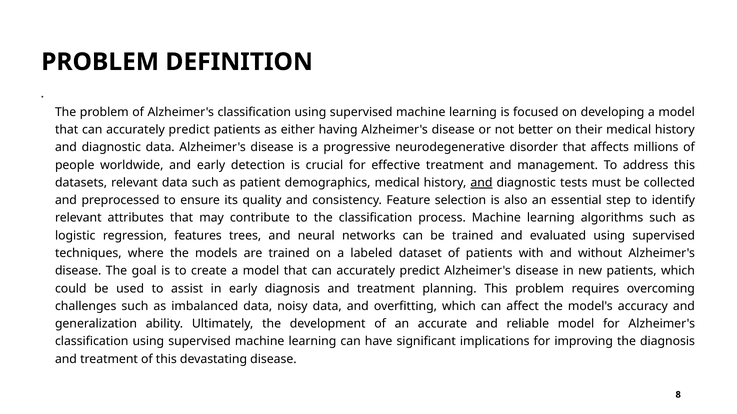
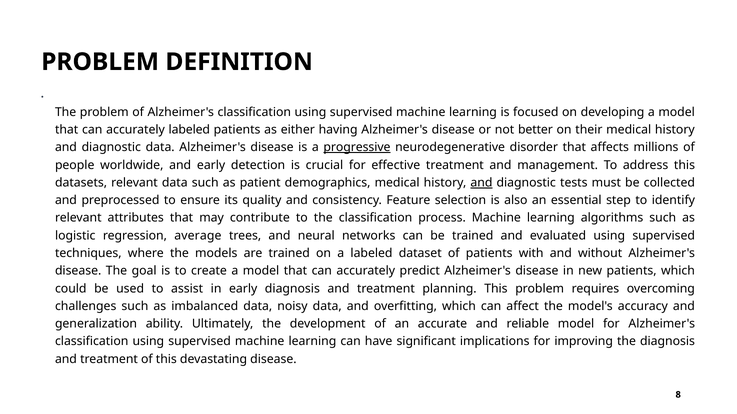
predict: predict -> labeled (189, 130)
progressive underline: none -> present (357, 148)
features: features -> average (198, 236)
